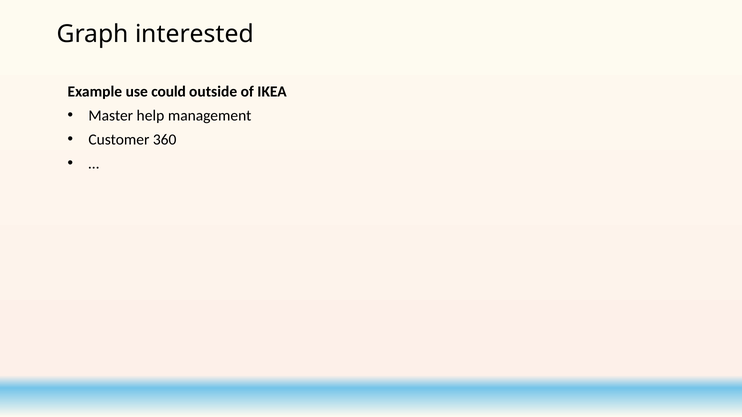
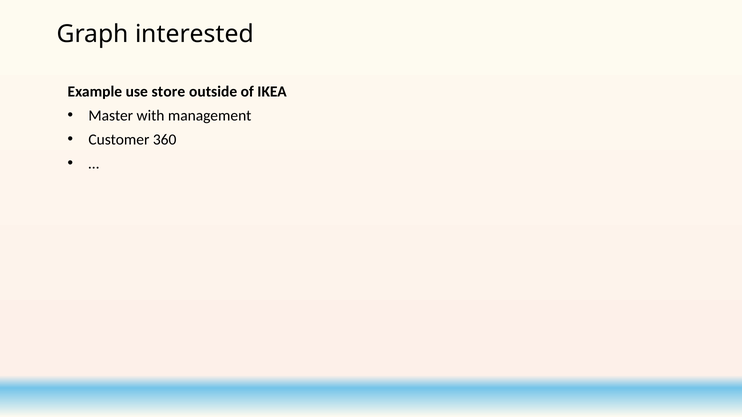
could: could -> store (168, 91)
help: help -> with (151, 116)
